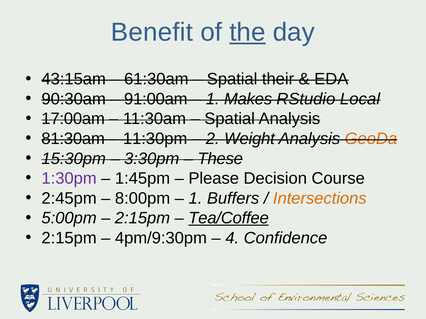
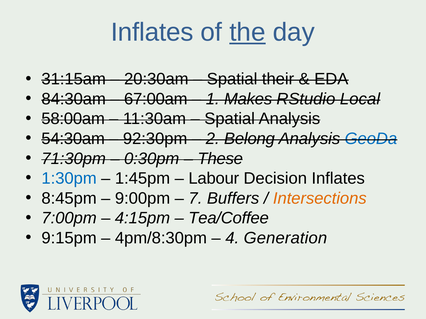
Benefit: Benefit -> Inflates (152, 32)
43:15am: 43:15am -> 31:15am (74, 79)
61:30am: 61:30am -> 20:30am (156, 79)
90:30am: 90:30am -> 84:30am (74, 99)
91:00am: 91:00am -> 67:00am (156, 99)
17:00am: 17:00am -> 58:00am (73, 119)
81:30am: 81:30am -> 54:30am (73, 139)
11:30pm: 11:30pm -> 92:30pm (155, 139)
Weight: Weight -> Belong (249, 139)
GeoDa colour: orange -> blue (371, 139)
15:30pm: 15:30pm -> 71:30pm (74, 159)
3:30pm: 3:30pm -> 0:30pm (152, 159)
1:30pm colour: purple -> blue (69, 179)
Please: Please -> Labour (214, 179)
Decision Course: Course -> Inflates (338, 179)
2:45pm: 2:45pm -> 8:45pm (69, 199)
8:00pm: 8:00pm -> 9:00pm (143, 199)
1: 1 -> 7 (195, 199)
5:00pm: 5:00pm -> 7:00pm (69, 218)
2:15pm: 2:15pm -> 4:15pm (142, 218)
Tea/Coffee underline: present -> none (229, 218)
2:15pm: 2:15pm -> 9:15pm (69, 238)
4pm/9:30pm: 4pm/9:30pm -> 4pm/8:30pm (161, 238)
Confidence: Confidence -> Generation (285, 238)
